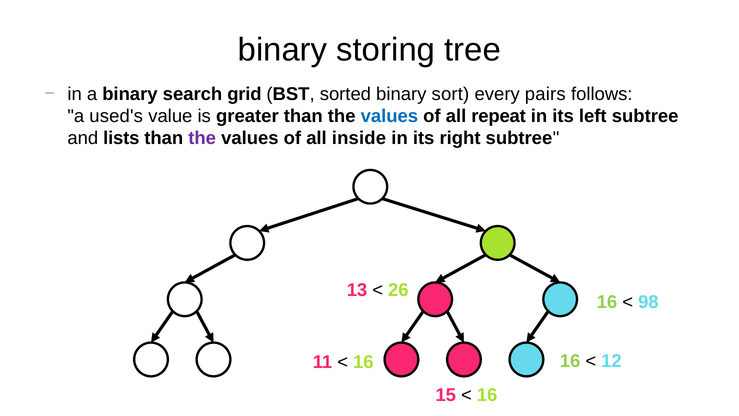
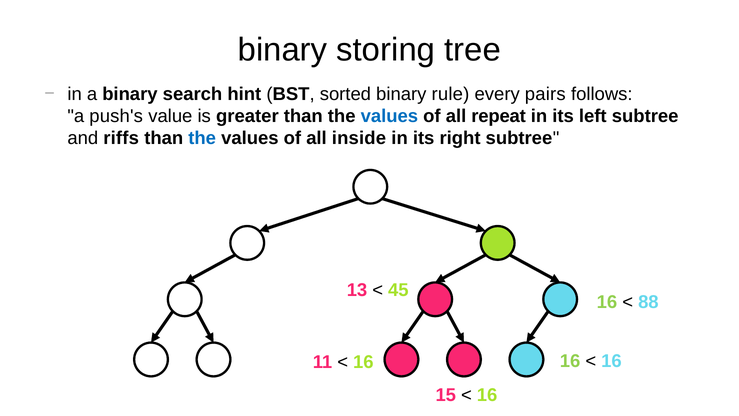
grid: grid -> hint (244, 94)
sort: sort -> rule (450, 94)
used's: used's -> push's (116, 116)
lists: lists -> riffs (121, 138)
the colour: purple -> blue (202, 138)
26: 26 -> 45 (398, 290)
98: 98 -> 88 (648, 302)
12: 12 -> 16 (611, 361)
